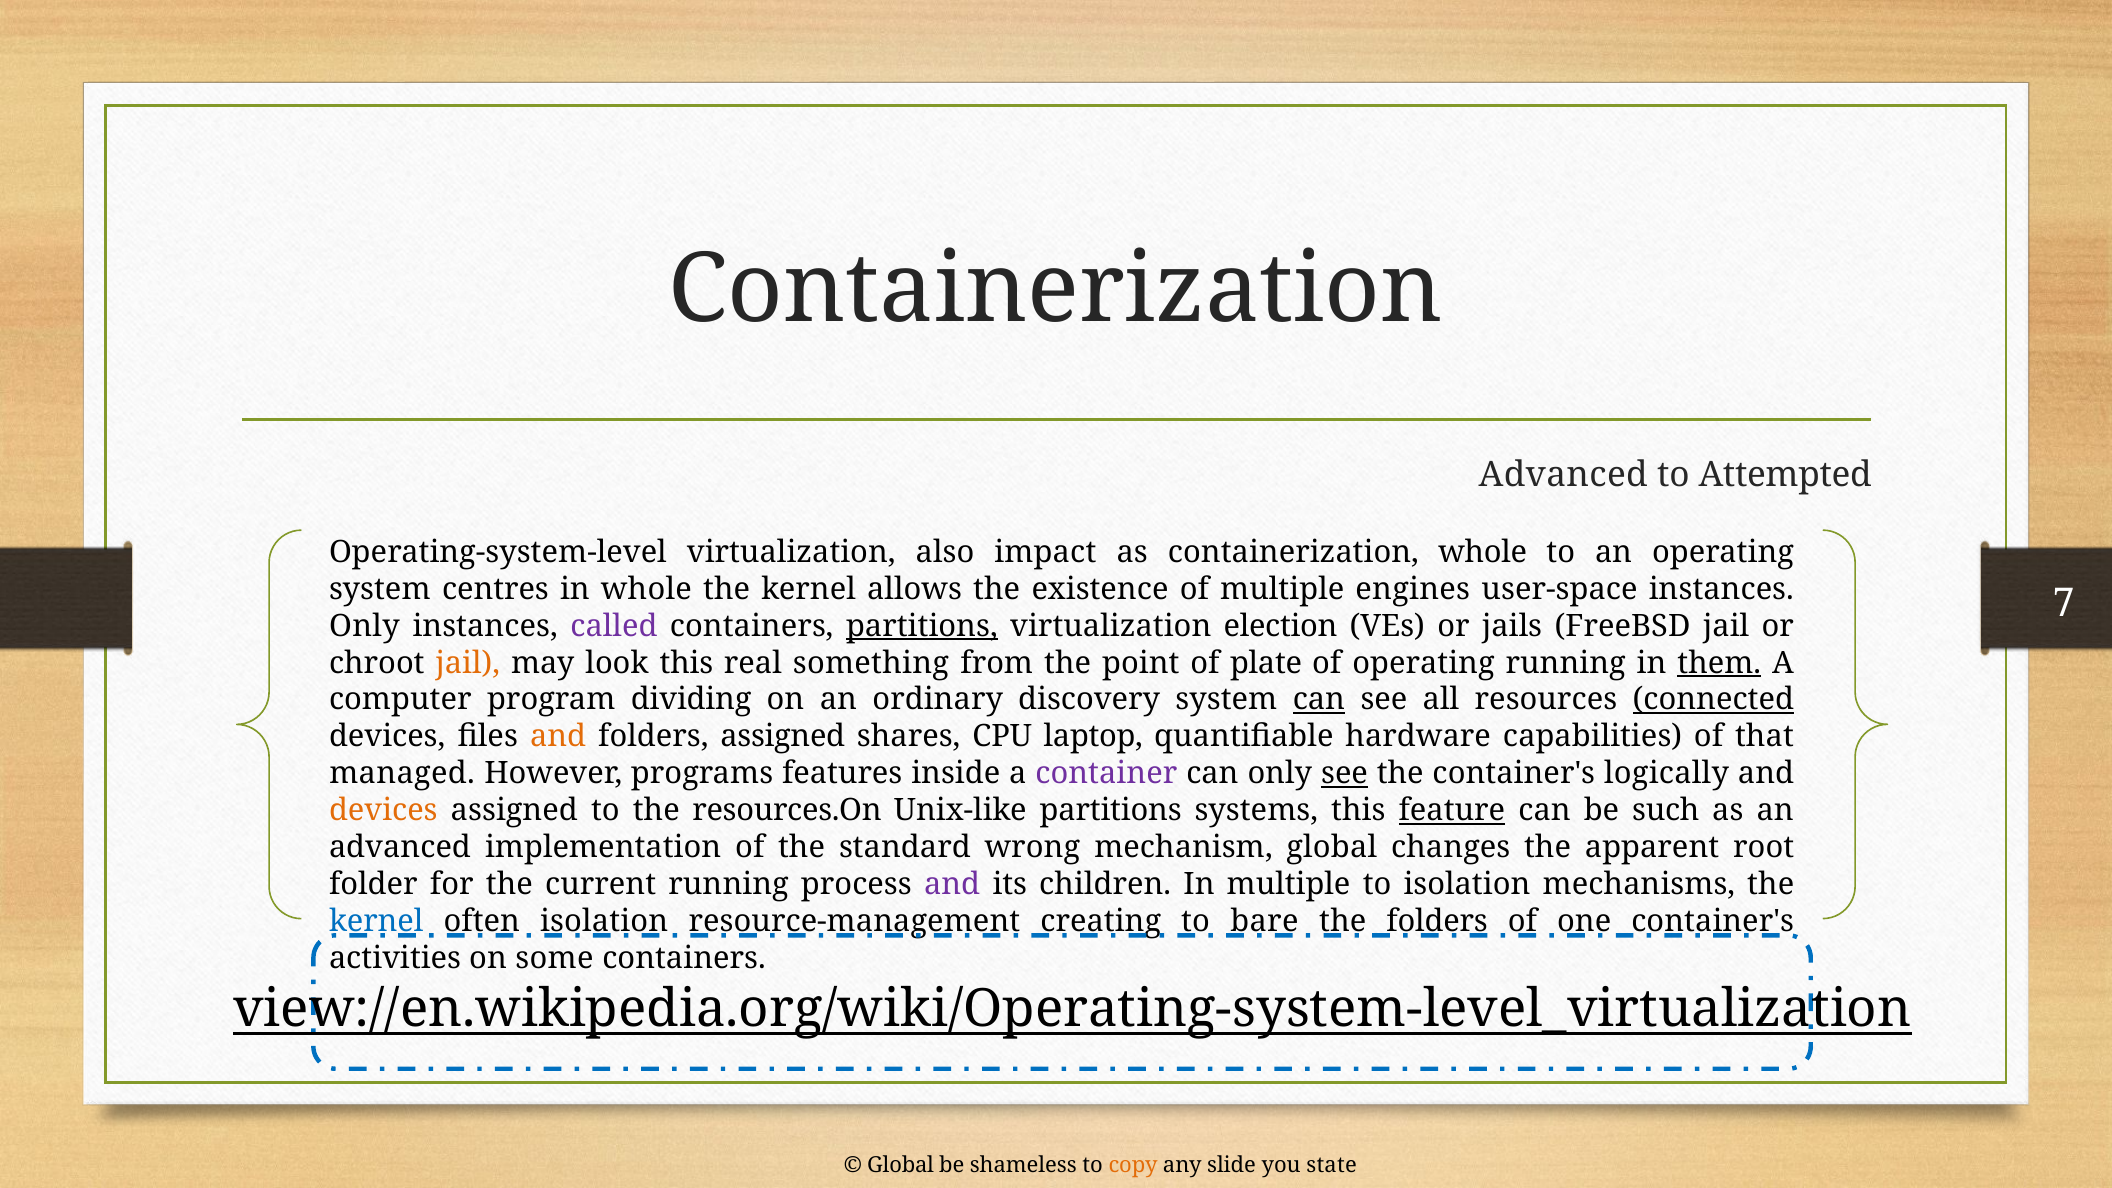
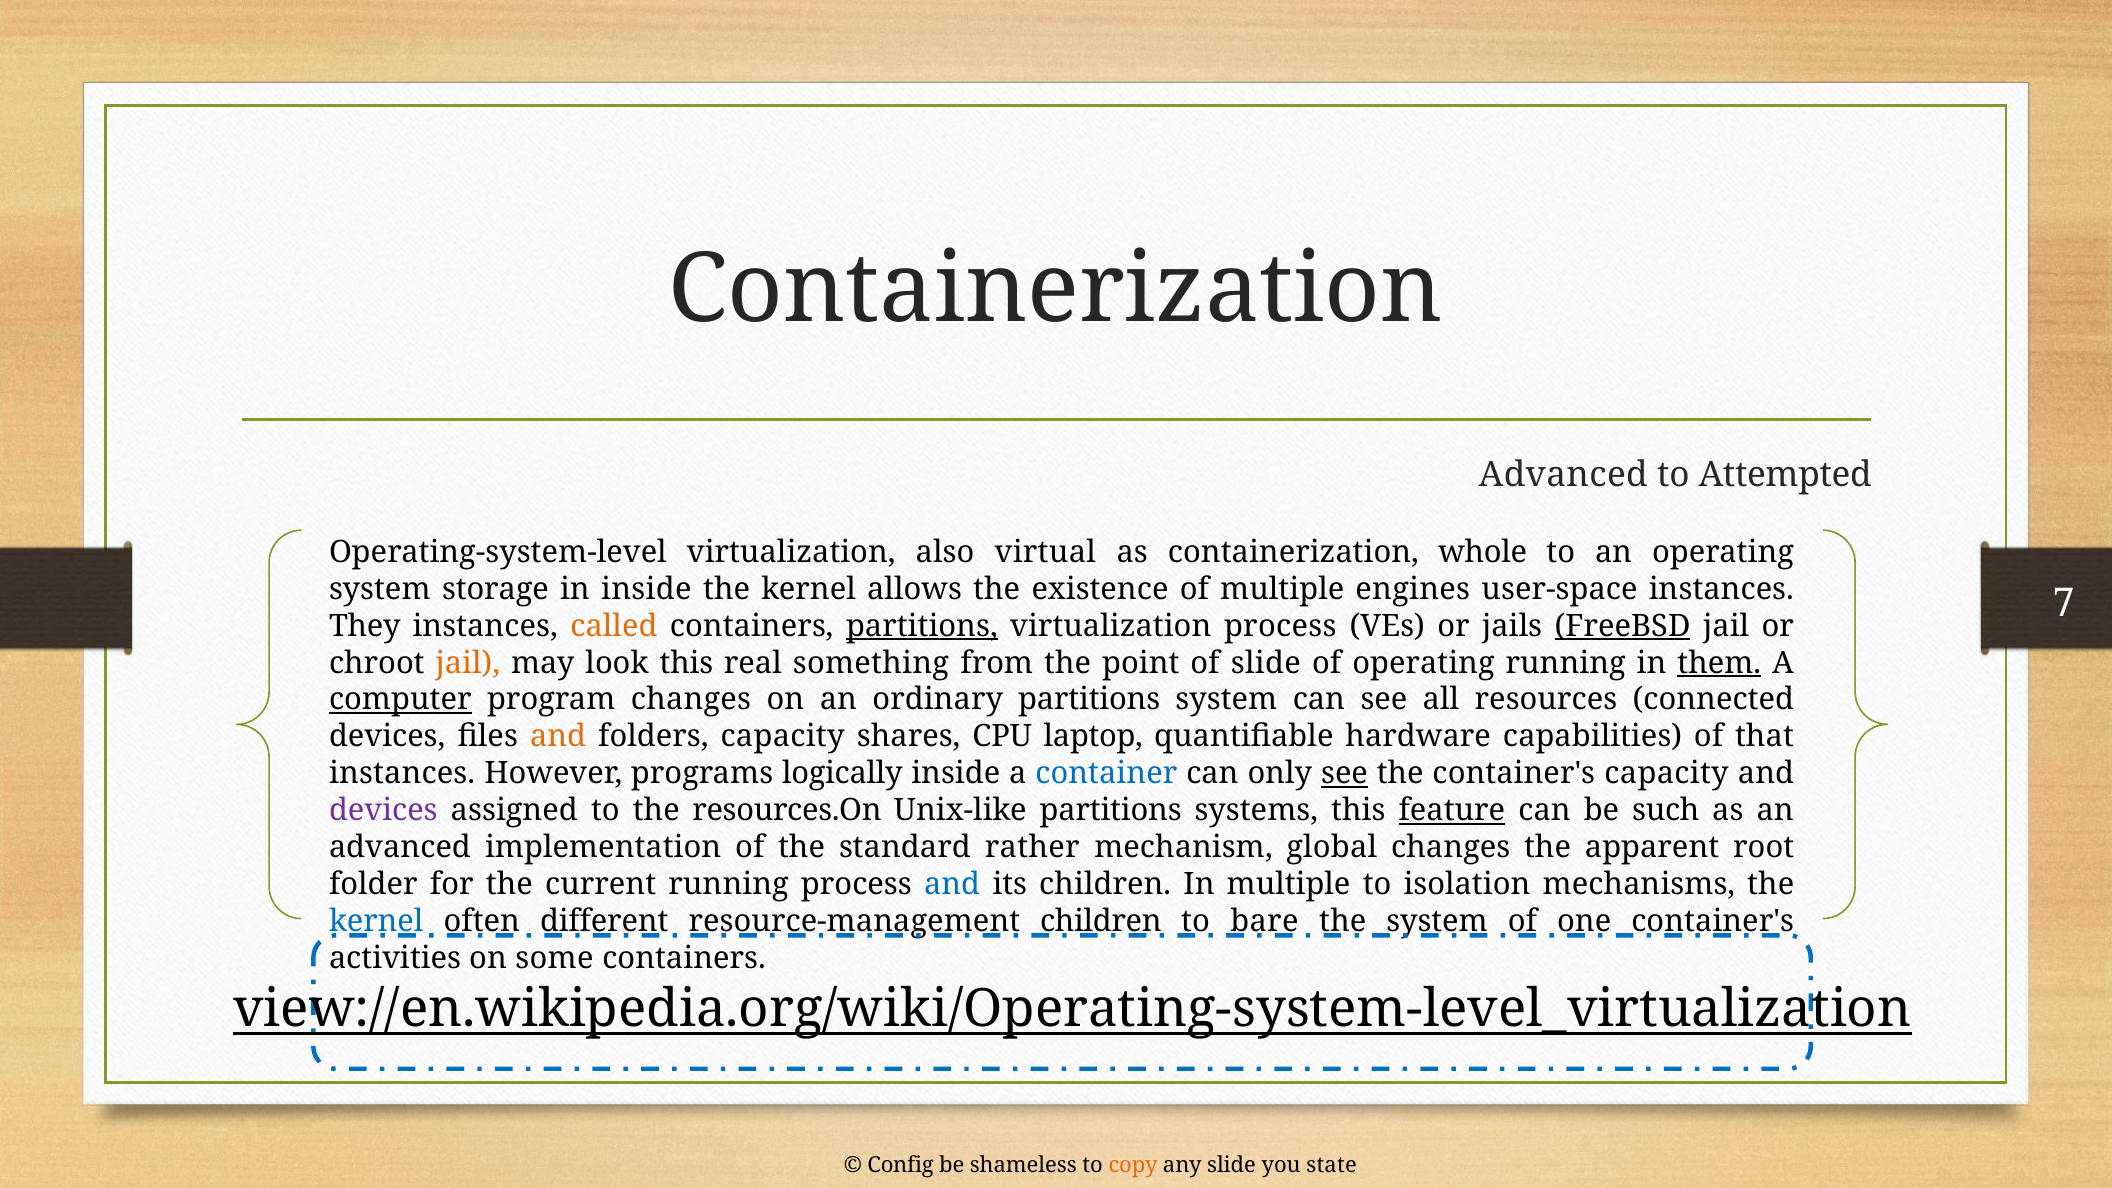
impact: impact -> virtual (1045, 552)
centres: centres -> storage (495, 589)
in whole: whole -> inside (646, 589)
Only: Only -> They (365, 626)
called colour: purple -> orange (614, 626)
virtualization election: election -> process (1280, 626)
FreeBSD underline: none -> present (1623, 626)
of plate: plate -> slide (1266, 663)
computer underline: none -> present (400, 700)
program dividing: dividing -> changes (691, 700)
ordinary discovery: discovery -> partitions (1089, 700)
can underline: present -> none (1319, 700)
connected underline: present -> none (1713, 700)
folders assigned: assigned -> capacity (783, 737)
managed: managed -> instances (402, 774)
features: features -> logically (842, 774)
container colour: purple -> blue (1106, 774)
container's logically: logically -> capacity (1667, 774)
devices colour: orange -> purple (383, 811)
wrong: wrong -> rather (1032, 848)
and colour: purple -> blue (952, 885)
often isolation: isolation -> different (604, 922)
resource-management creating: creating -> children (1101, 922)
the folders: folders -> system (1437, 922)
Global: Global -> Config (901, 1165)
